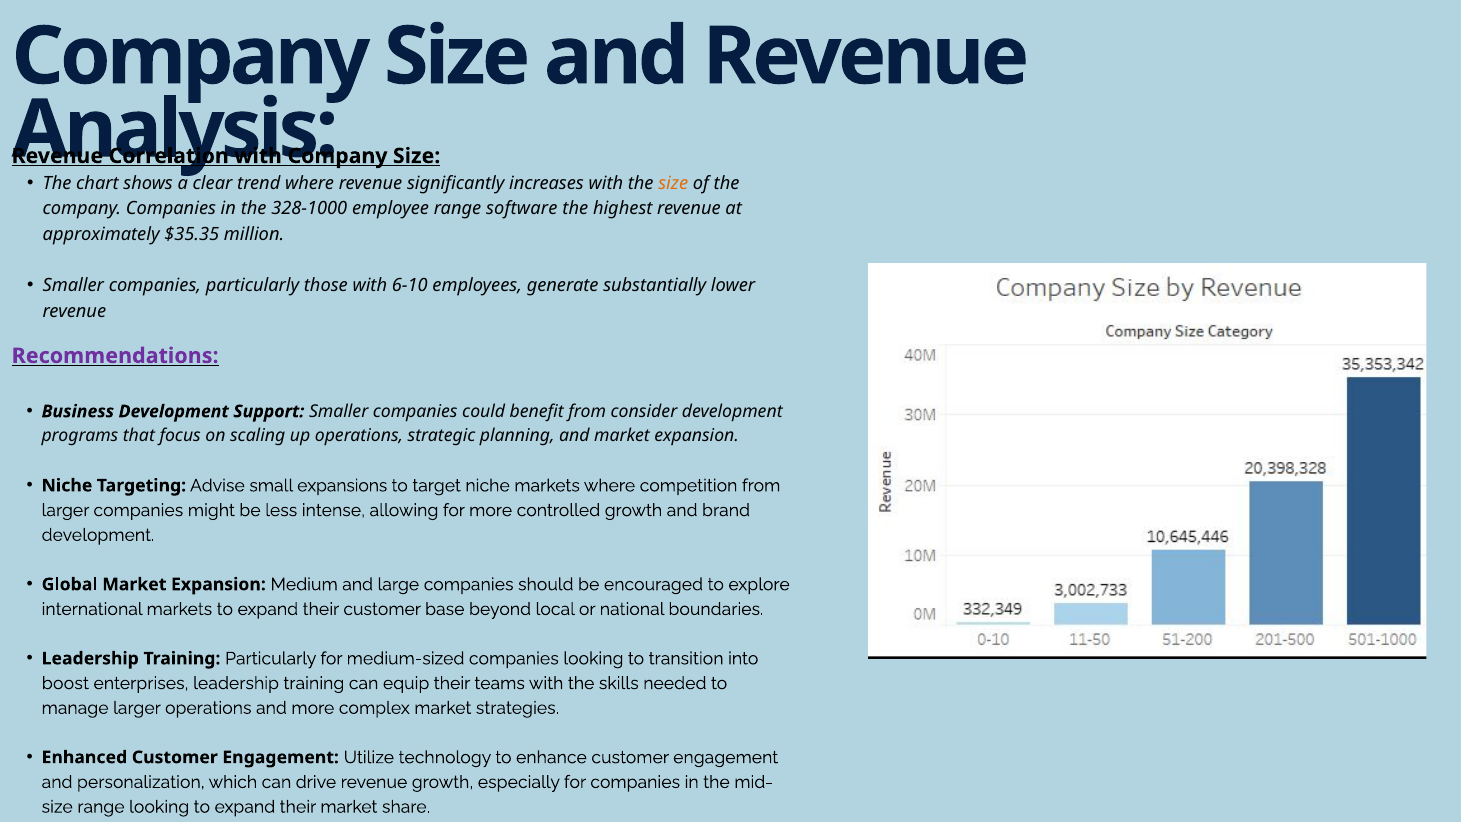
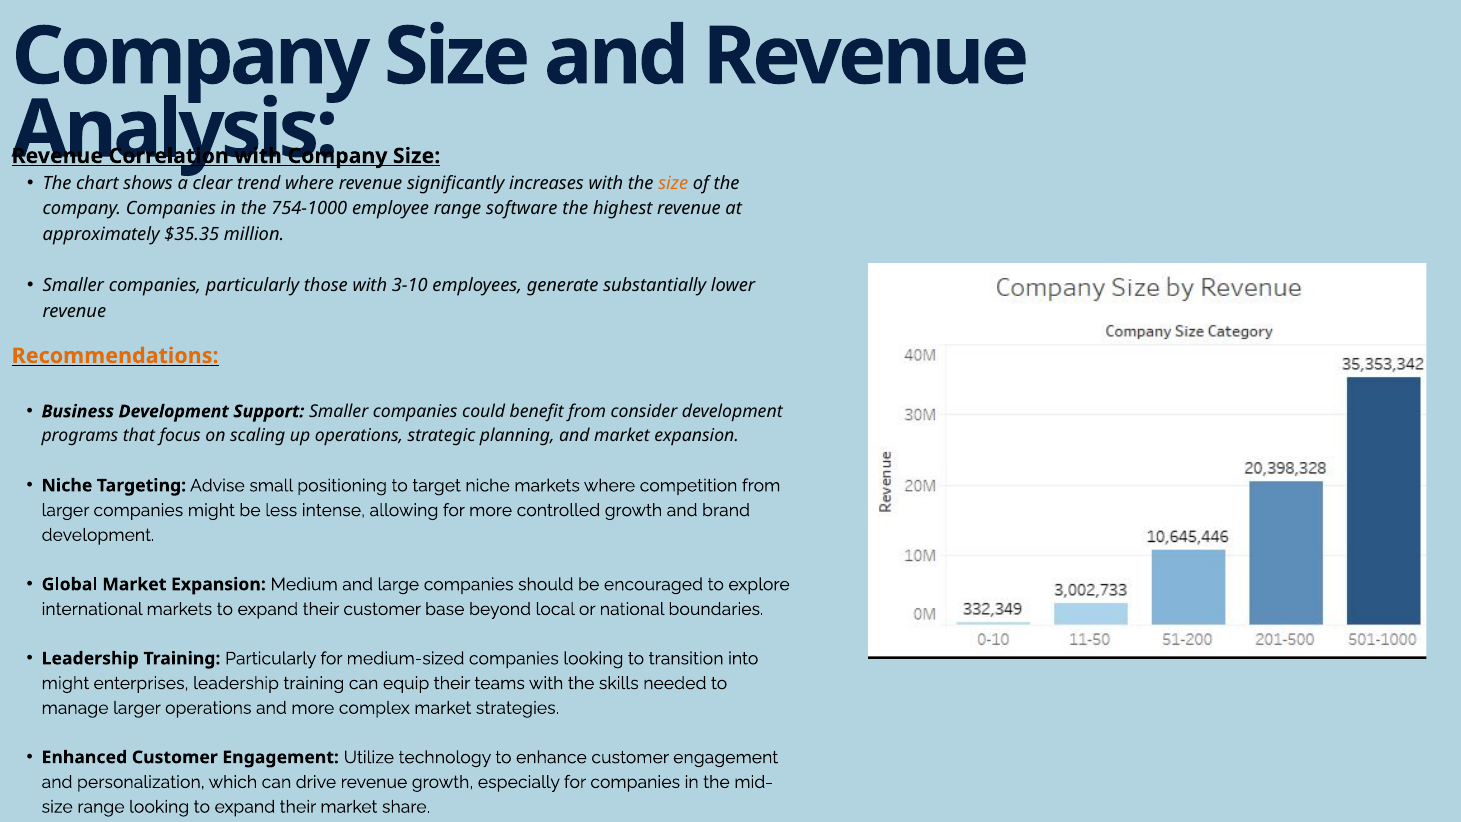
328-1000: 328-1000 -> 754-1000 (309, 209)
6-10: 6-10 -> 3-10 (410, 285)
Recommendations colour: purple -> orange (115, 356)
expansions: expansions -> positioning (342, 485)
boost: boost -> might (65, 683)
